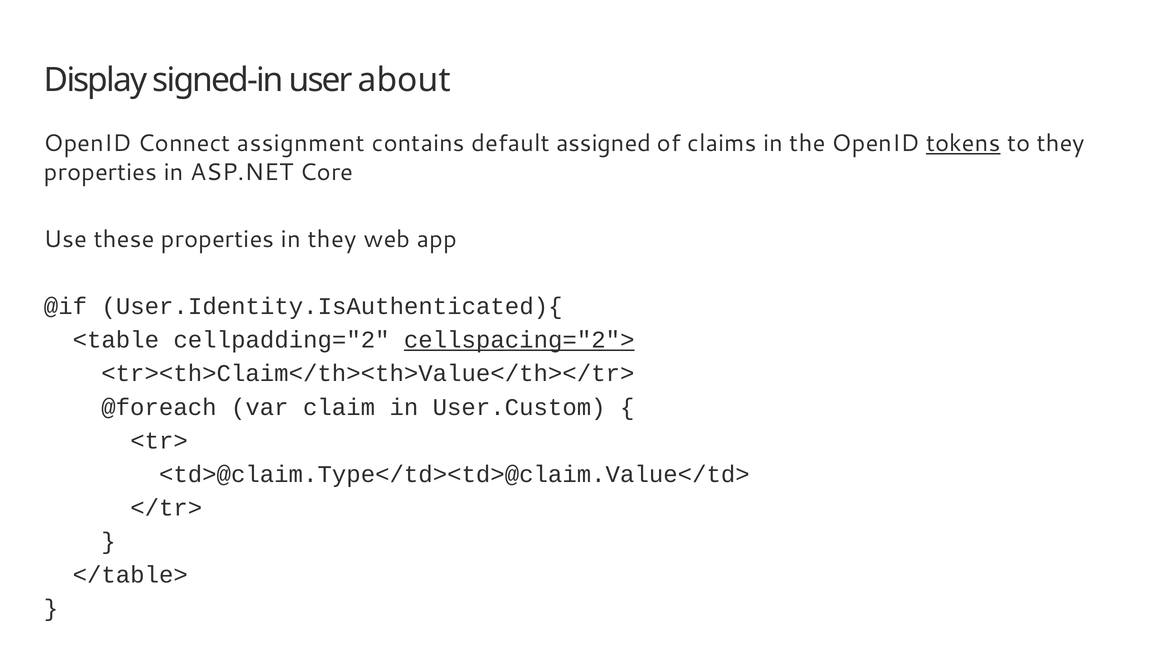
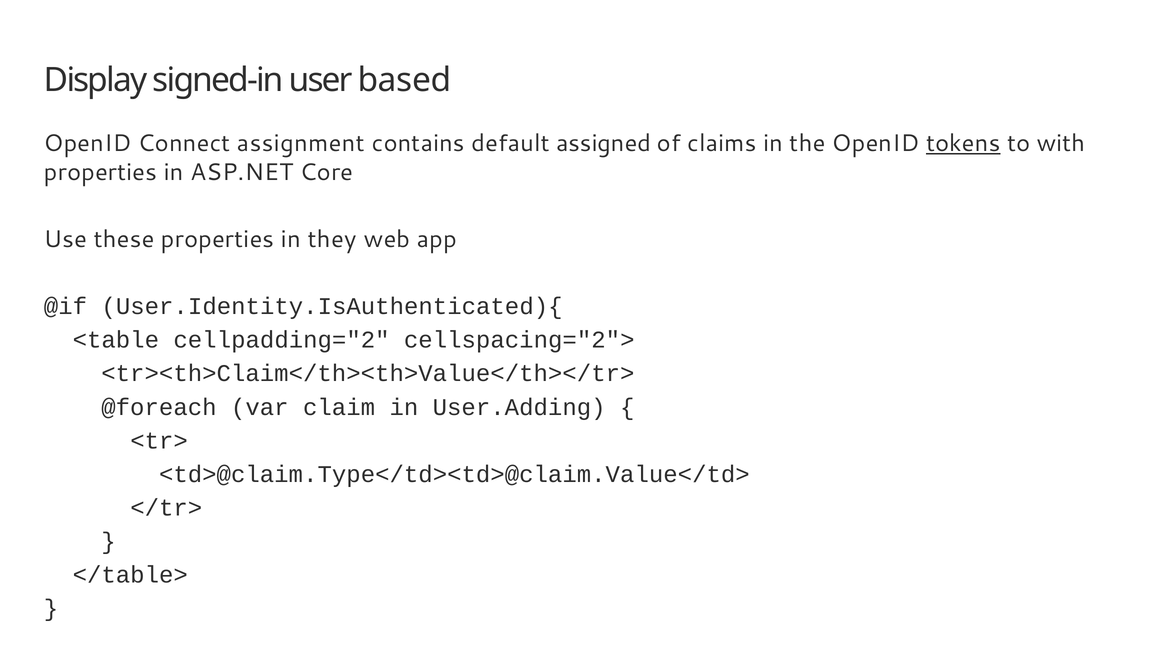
about: about -> based (404, 80)
to they: they -> with (1061, 143)
cellspacing="2"> underline: present -> none (519, 340)
User.Custom: User.Custom -> User.Adding (519, 407)
